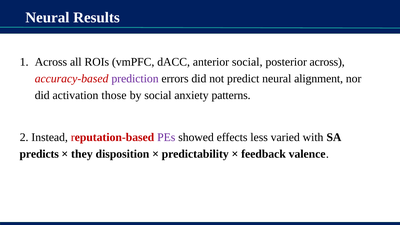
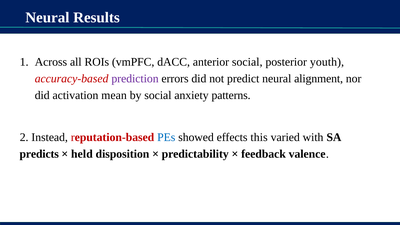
posterior across: across -> youth (327, 62)
those: those -> mean (114, 95)
PEs colour: purple -> blue (166, 137)
less: less -> this (259, 137)
they: they -> held (82, 154)
